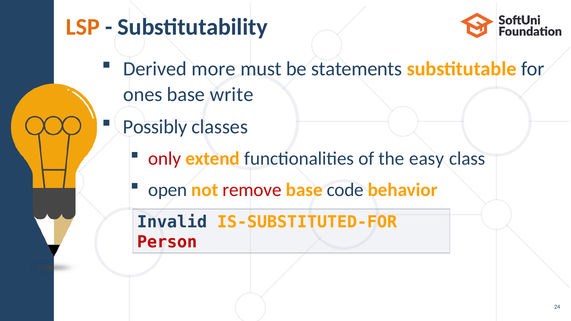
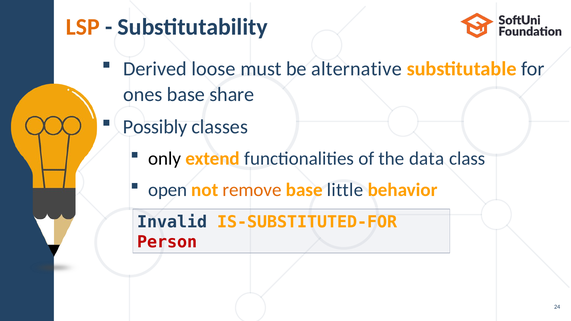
more: more -> loose (214, 69)
statements: statements -> alternative (357, 69)
write: write -> share (232, 94)
only colour: red -> black (165, 159)
easy: easy -> data (427, 159)
remove colour: red -> orange (252, 190)
code: code -> little (345, 190)
